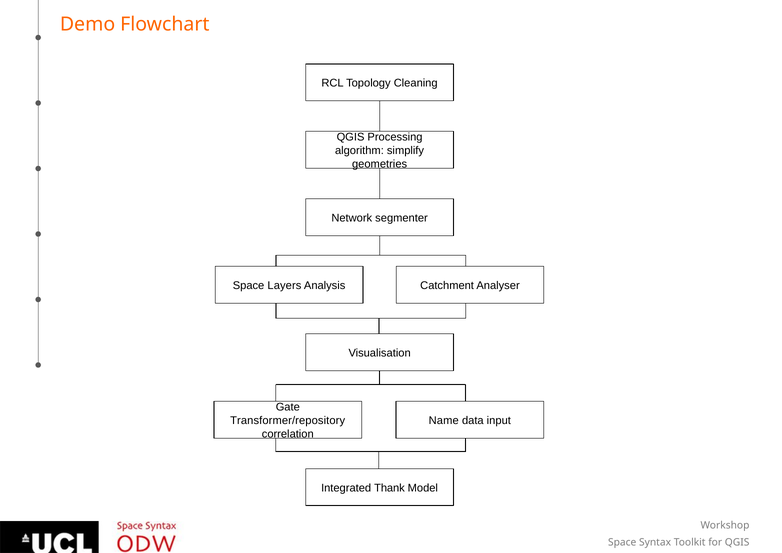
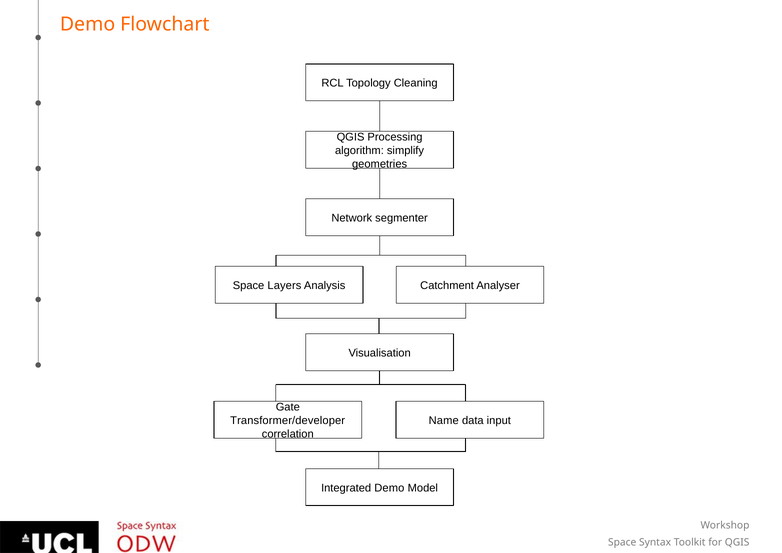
Transformer/repository: Transformer/repository -> Transformer/developer (288, 420)
Integrated Thank: Thank -> Demo (389, 488)
